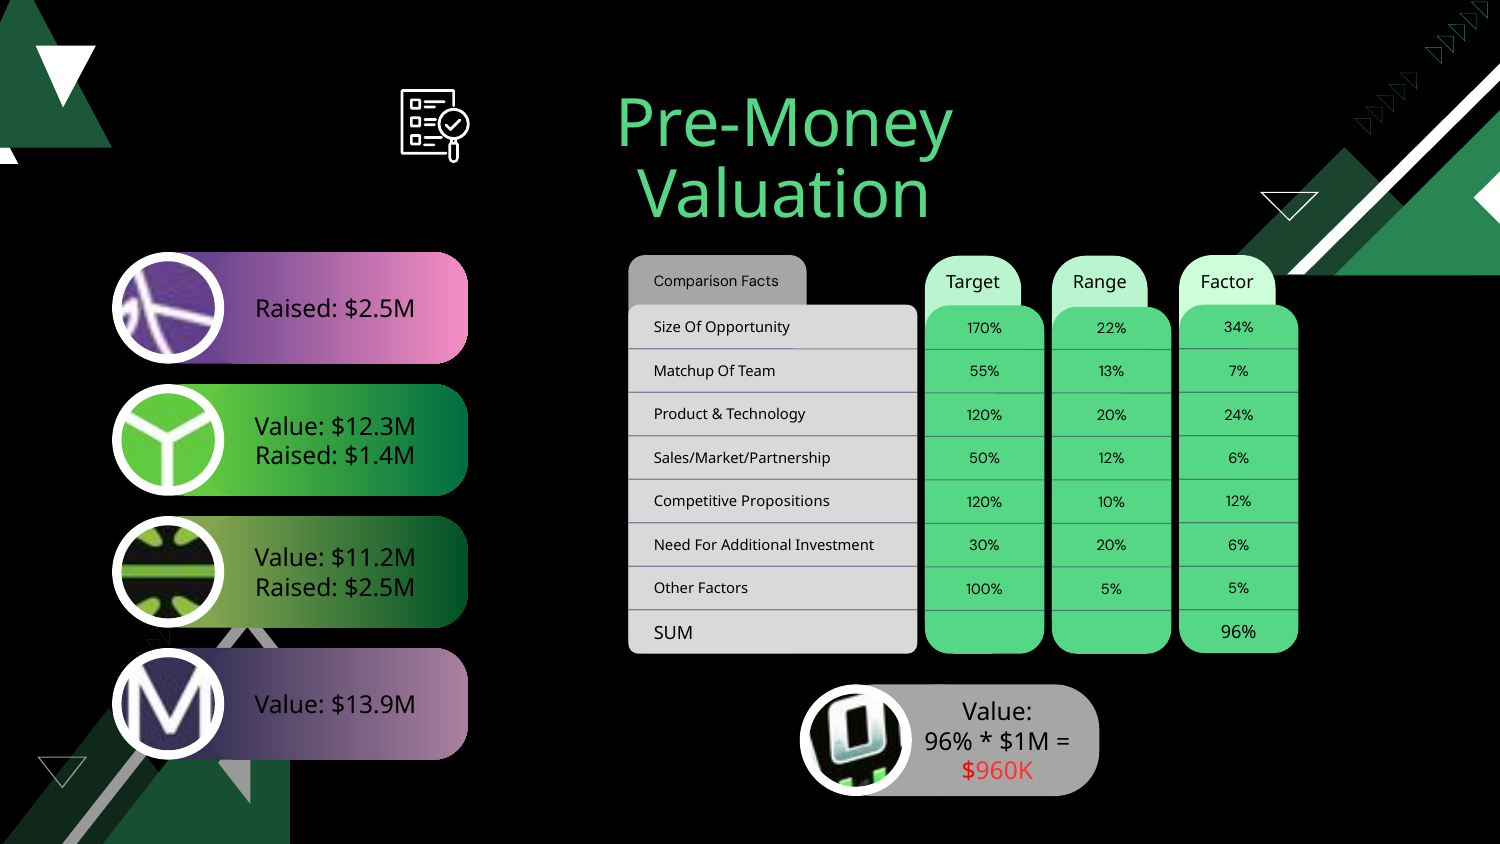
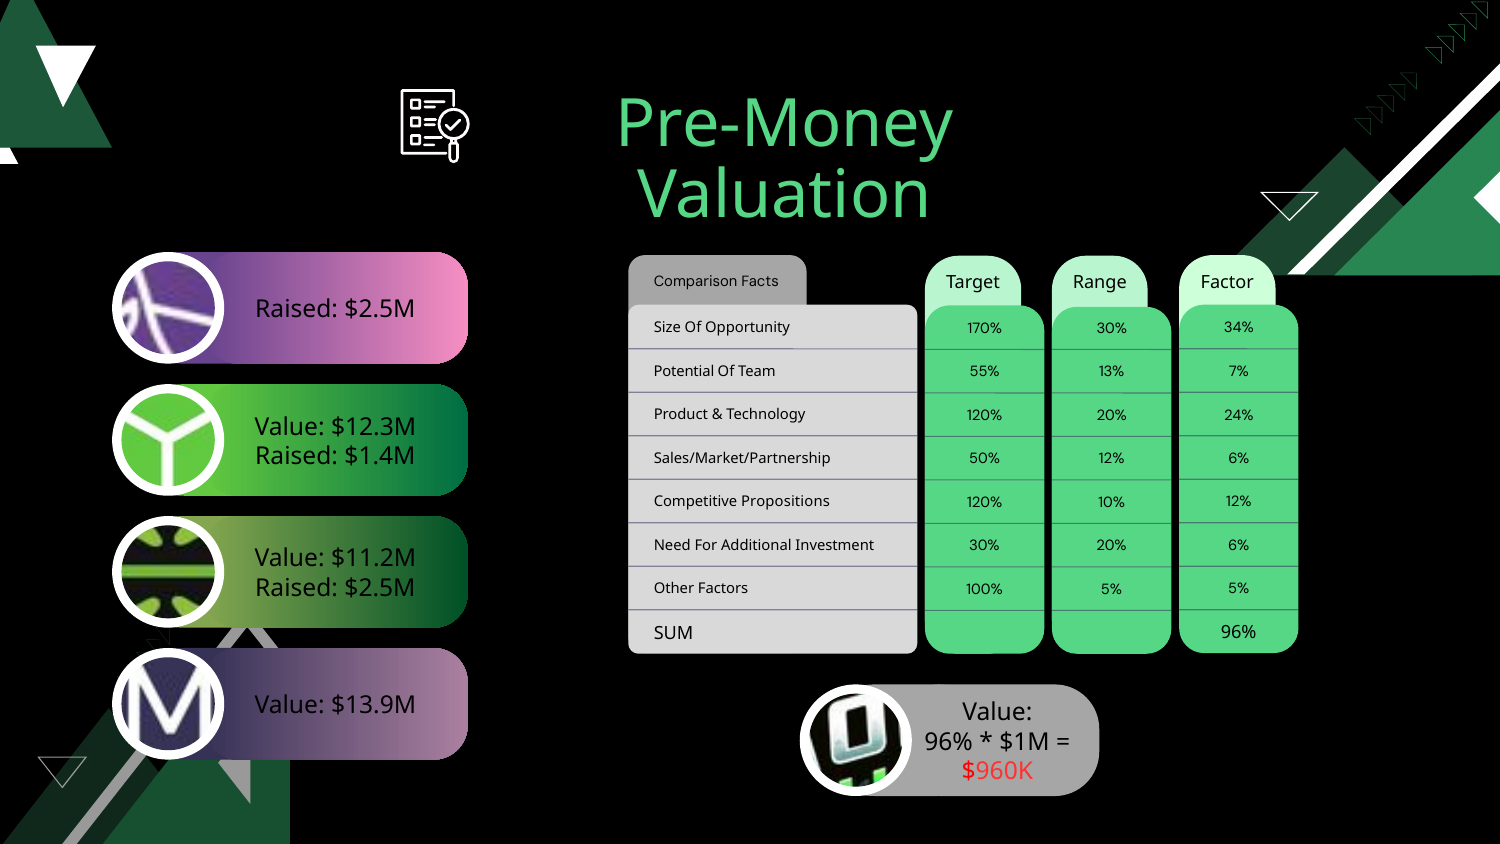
22%: 22% -> 30% (1112, 329)
Matchup: Matchup -> Potential (684, 371)
